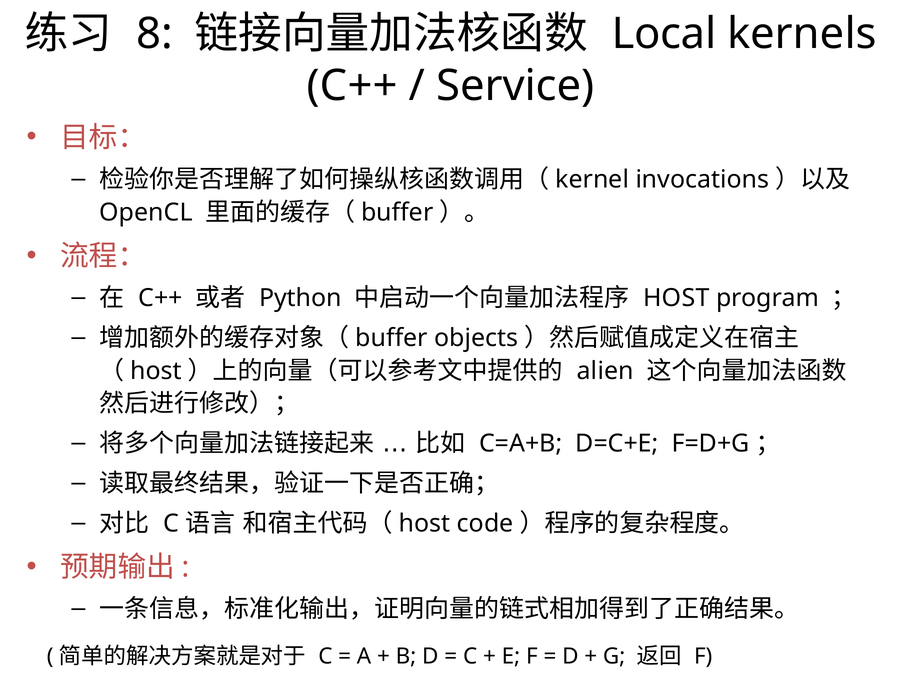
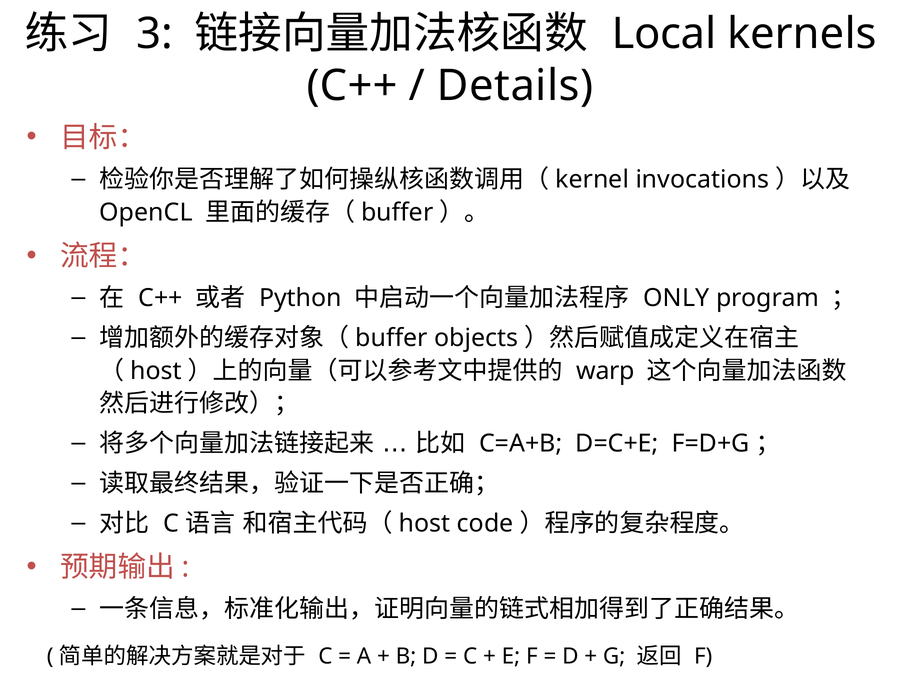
8: 8 -> 3 (154, 34)
Service: Service -> Details (515, 86)
HOST: HOST -> ONLY (676, 298)
alien: alien -> warp (606, 371)
